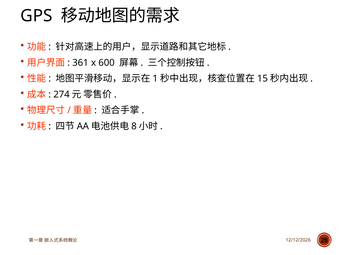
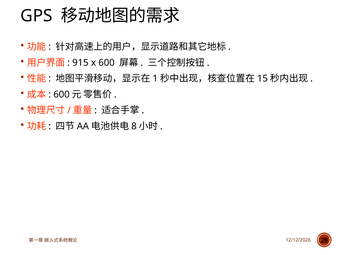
361: 361 -> 915 (80, 63)
274: 274 -> 600 (61, 94)
